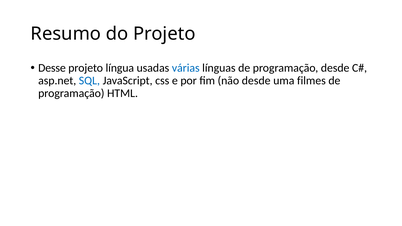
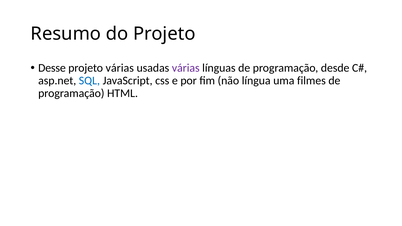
projeto língua: língua -> várias (120, 68)
várias colour: blue -> purple (186, 68)
não desde: desde -> língua (256, 81)
